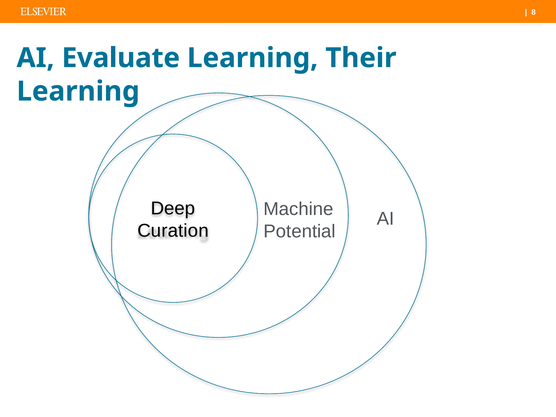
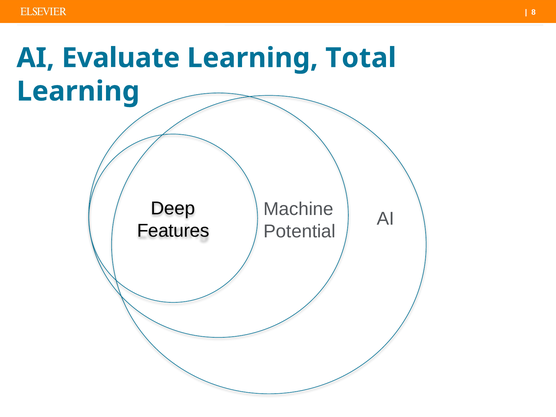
Their: Their -> Total (361, 58)
Curation: Curation -> Features (173, 231)
